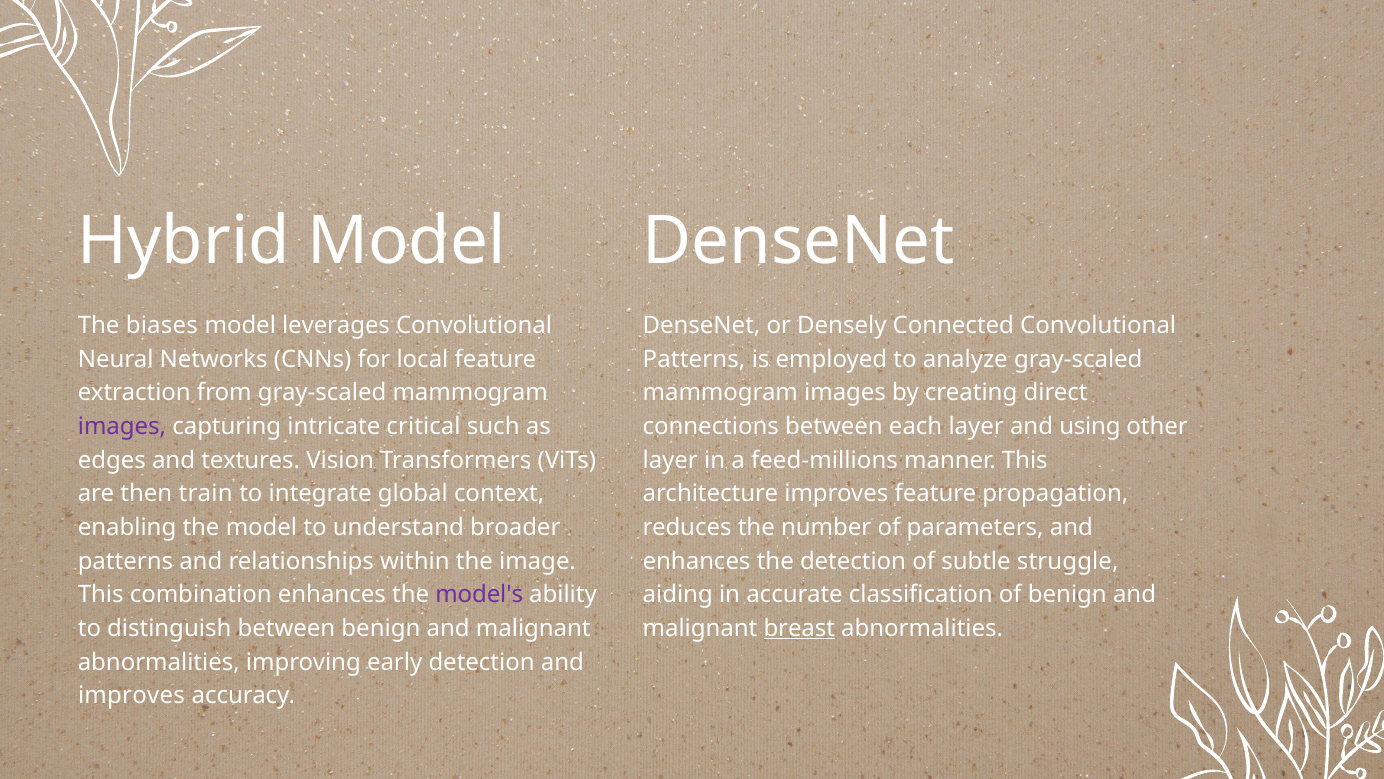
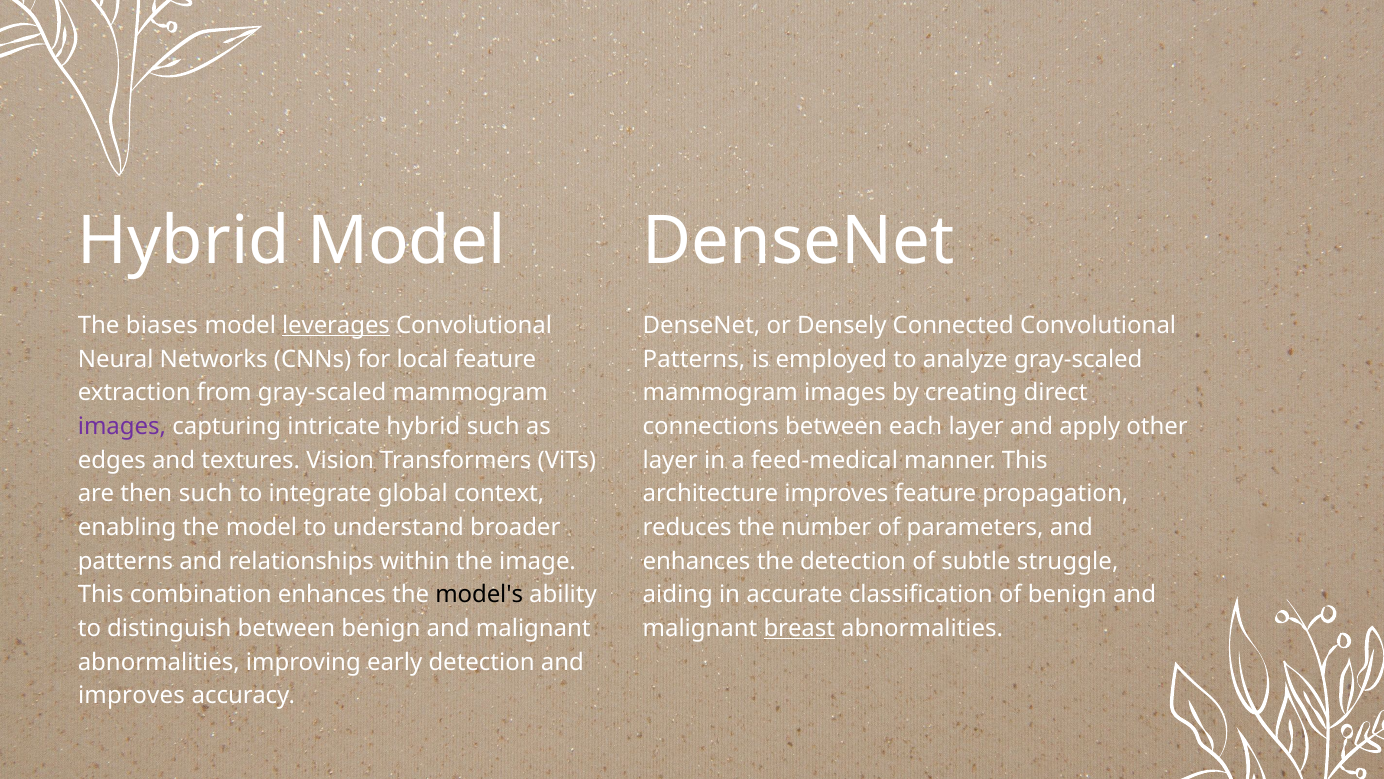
leverages underline: none -> present (336, 325)
intricate critical: critical -> hybrid (423, 426)
using: using -> apply (1090, 426)
feed-millions: feed-millions -> feed-medical (824, 460)
then train: train -> such (206, 493)
model's colour: purple -> black (479, 594)
